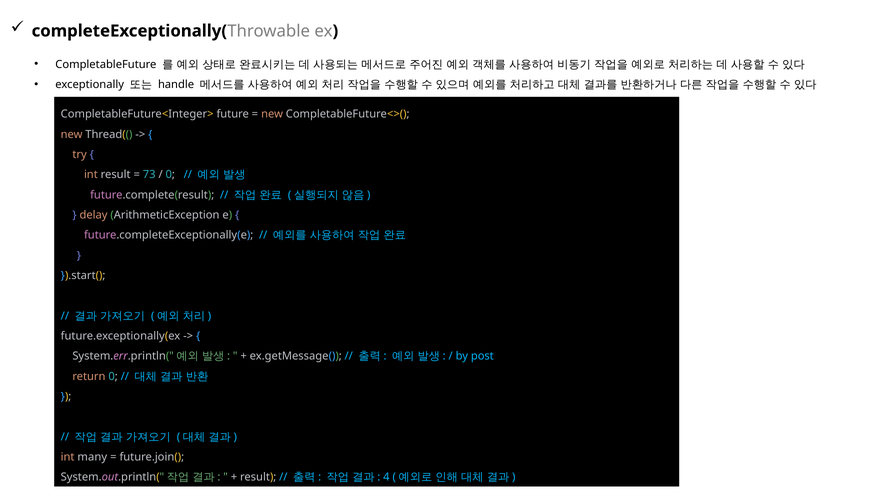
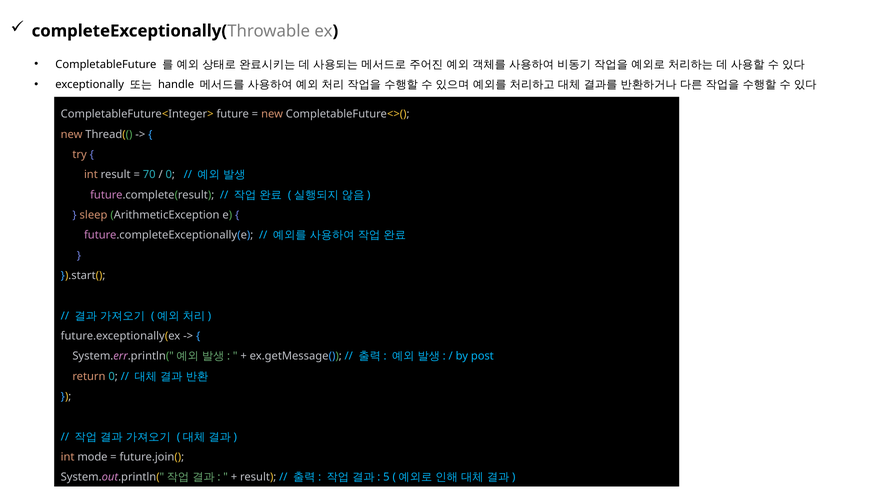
73: 73 -> 70 (149, 175)
delay: delay -> sleep (94, 215)
many: many -> mode (92, 457)
4: 4 -> 5 (386, 477)
